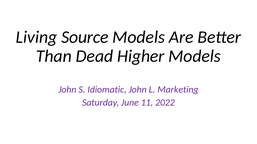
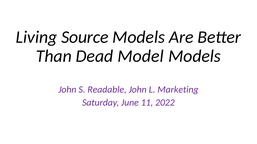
Higher: Higher -> Model (141, 56)
Idiomatic: Idiomatic -> Readable (107, 90)
